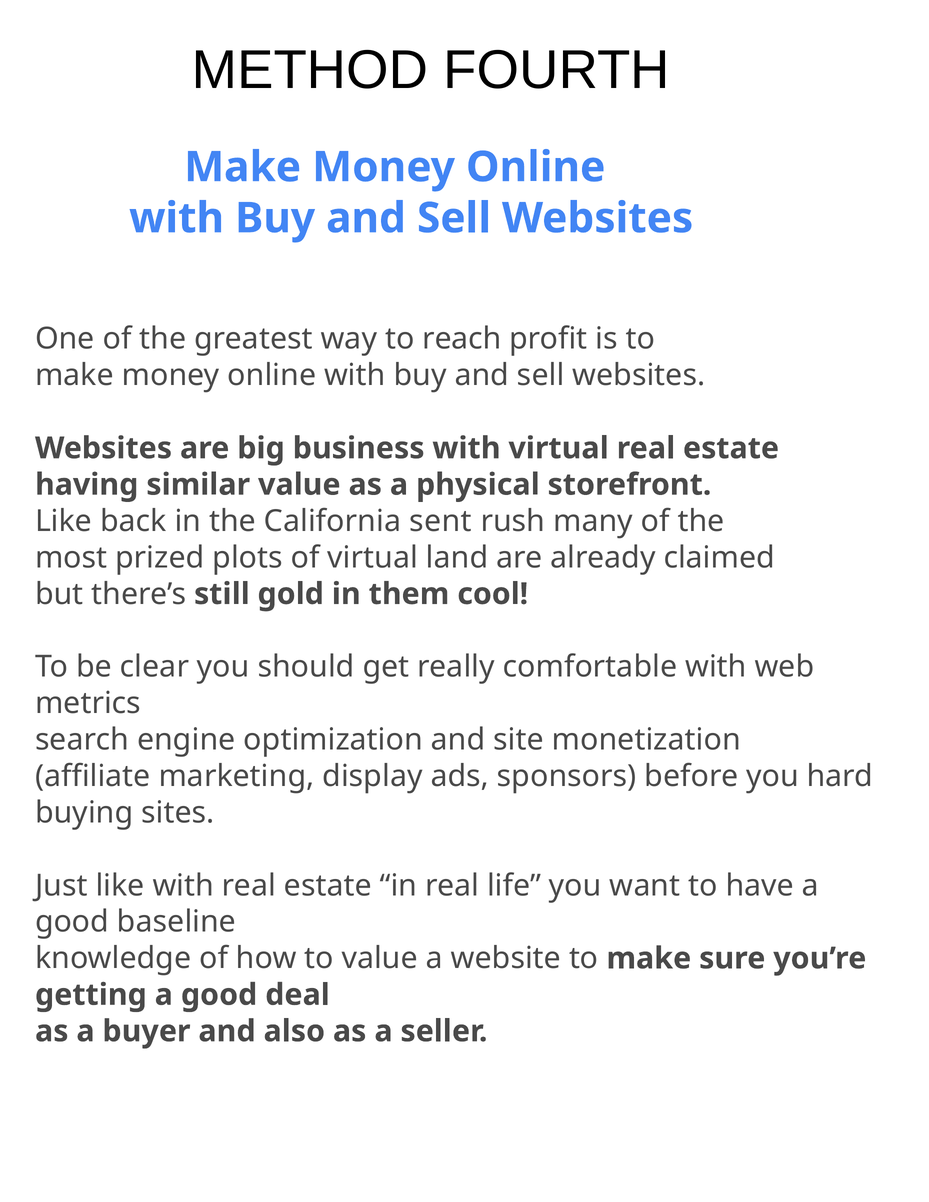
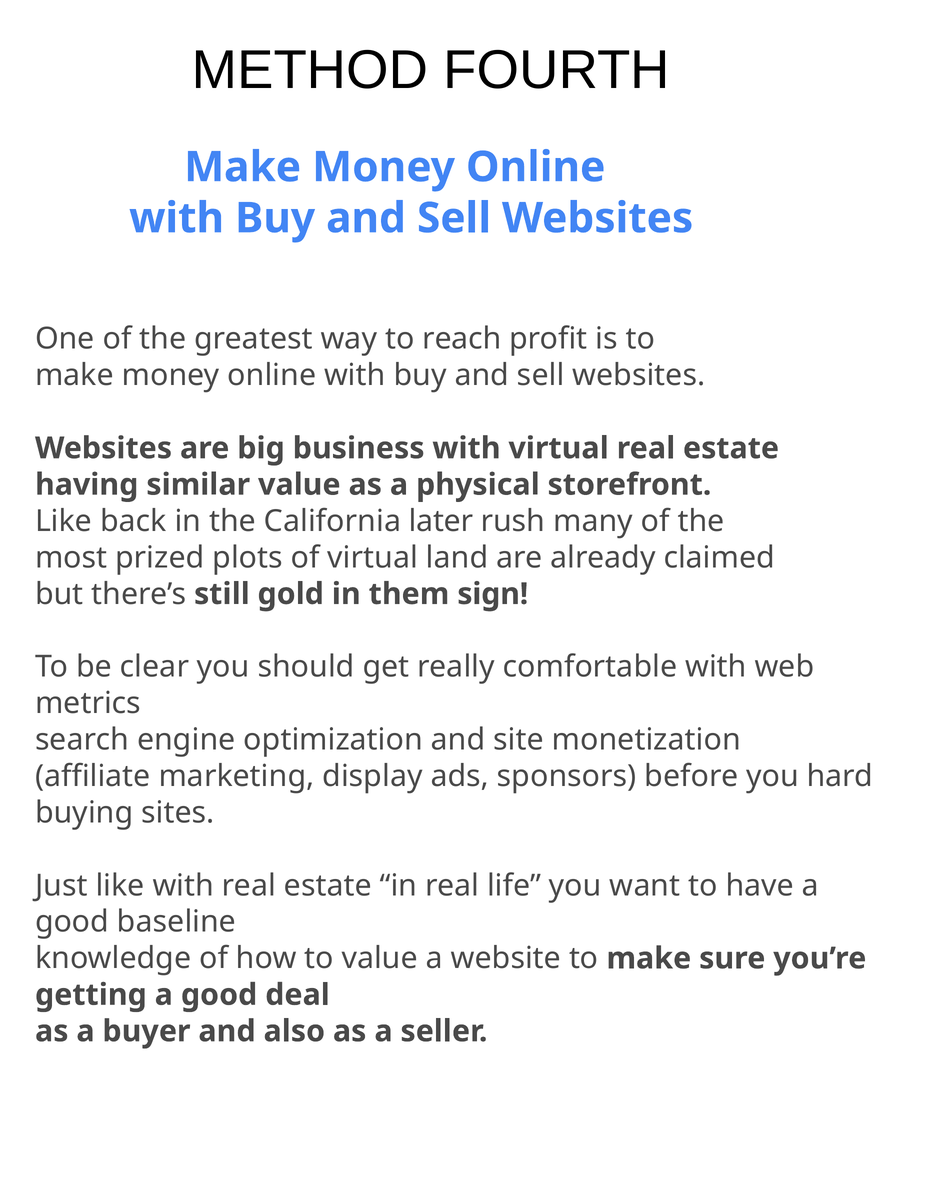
sent: sent -> later (441, 521)
cool: cool -> sign (493, 594)
